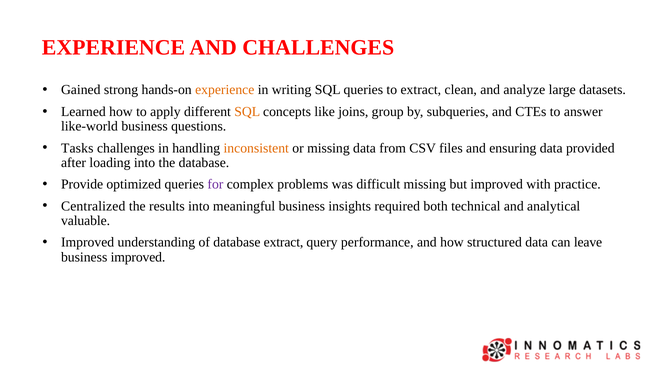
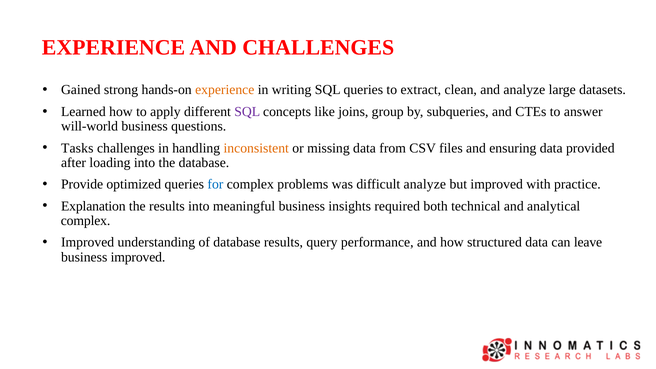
SQL colour: orange -> purple (247, 112)
like-world: like-world -> will-world (90, 126)
for colour: purple -> blue (215, 184)
difficult missing: missing -> analyze (425, 184)
Centralized: Centralized -> Explanation (93, 206)
valuable: valuable -> complex (86, 221)
database extract: extract -> results (283, 242)
